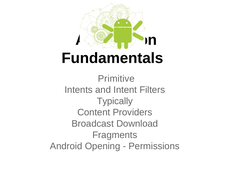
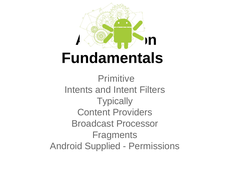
Download: Download -> Processor (137, 123)
Opening: Opening -> Supplied (103, 146)
